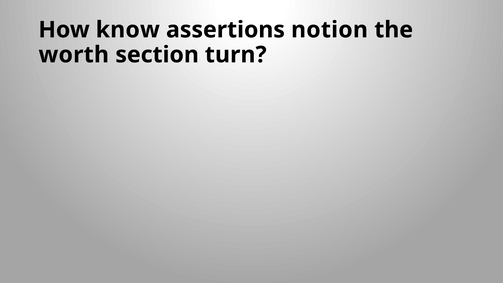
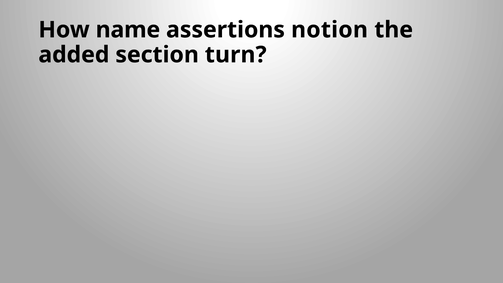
know: know -> name (128, 30)
worth: worth -> added (74, 55)
